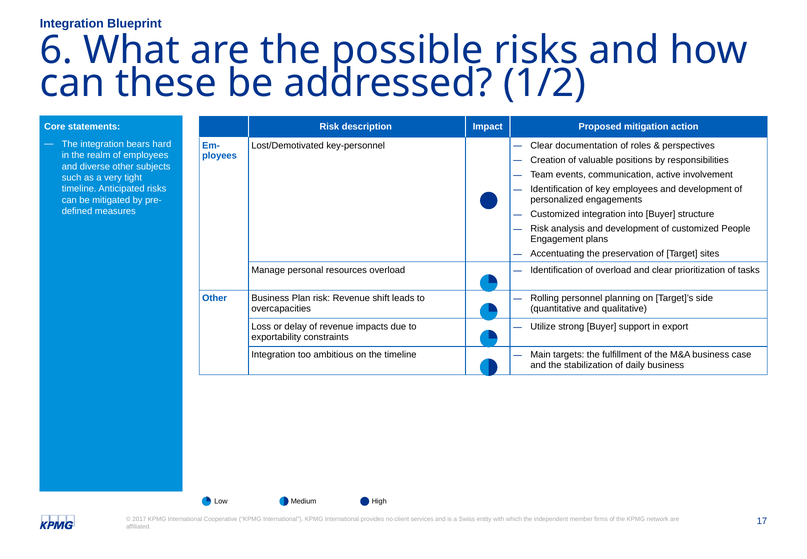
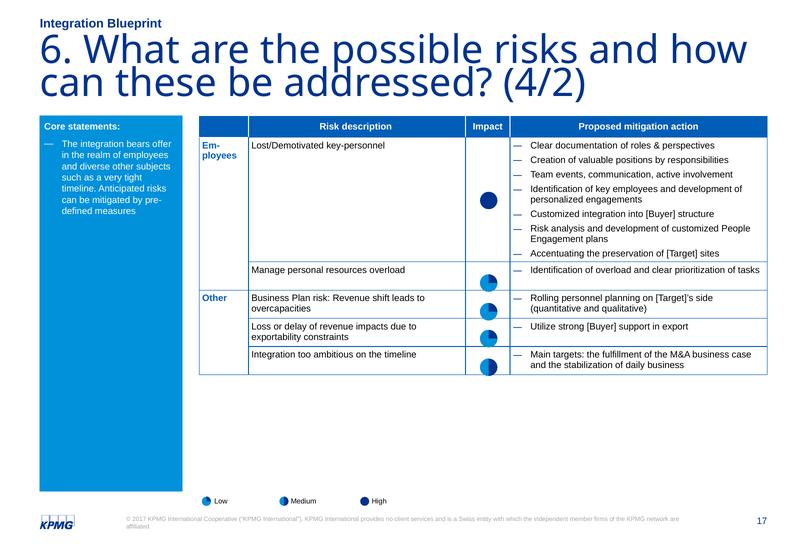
1/2: 1/2 -> 4/2 (545, 83)
hard: hard -> offer (162, 144)
